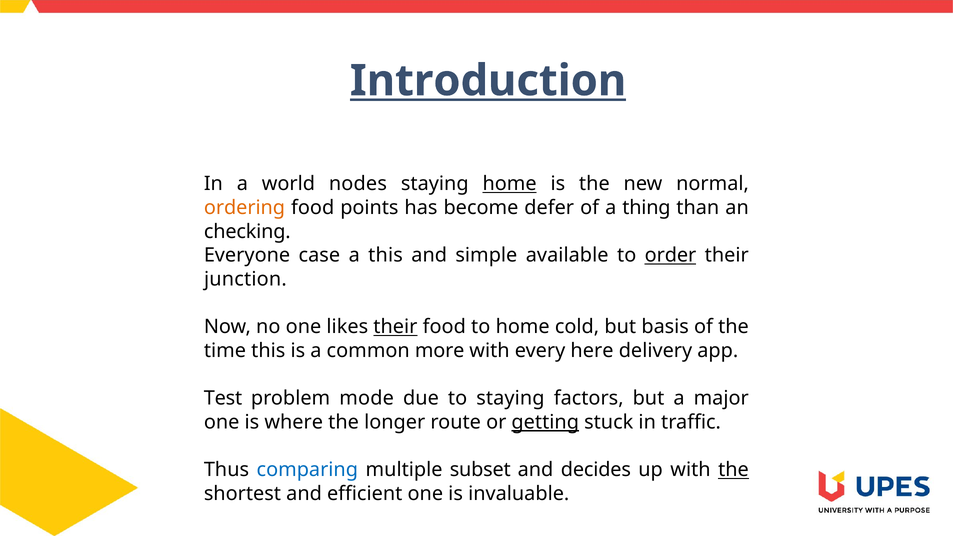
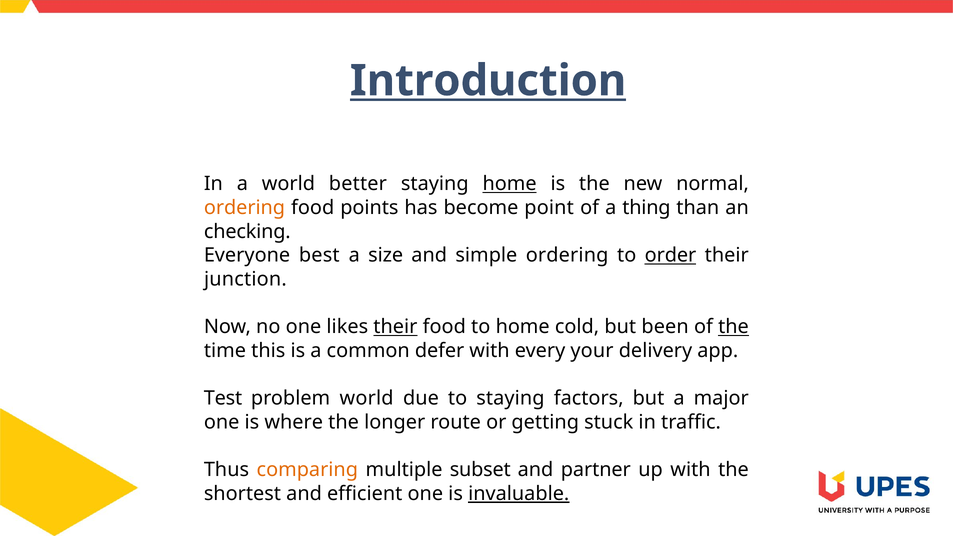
nodes: nodes -> better (358, 184)
defer: defer -> point (549, 208)
case: case -> best (319, 255)
a this: this -> size (386, 255)
simple available: available -> ordering (567, 255)
basis: basis -> been (665, 327)
the underline: none -> present (734, 327)
more: more -> defer (440, 351)
here: here -> your (592, 351)
problem mode: mode -> world (367, 398)
getting underline: present -> none (545, 422)
comparing colour: blue -> orange (307, 470)
decides: decides -> partner (596, 470)
the underline: present -> none (734, 470)
invaluable underline: none -> present (519, 494)
